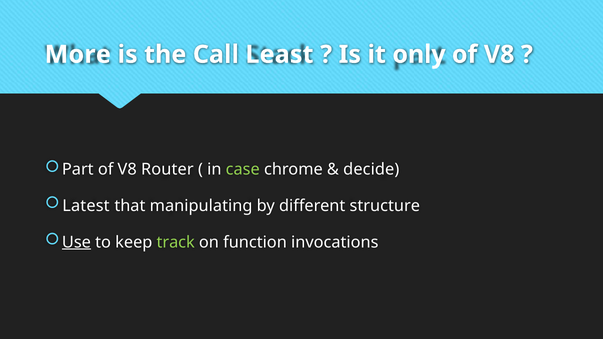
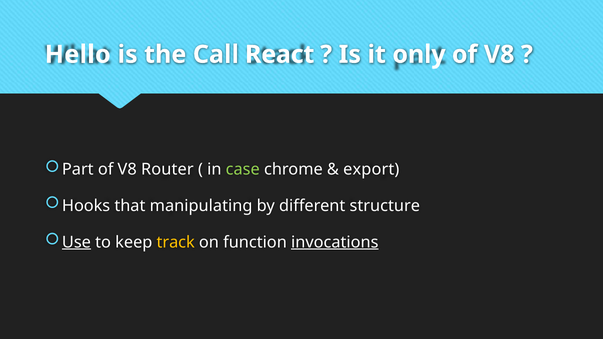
More: More -> Hello (78, 55)
Least: Least -> React (280, 55)
decide: decide -> export (371, 169)
Latest: Latest -> Hooks (86, 206)
track colour: light green -> yellow (176, 242)
invocations underline: none -> present (335, 242)
